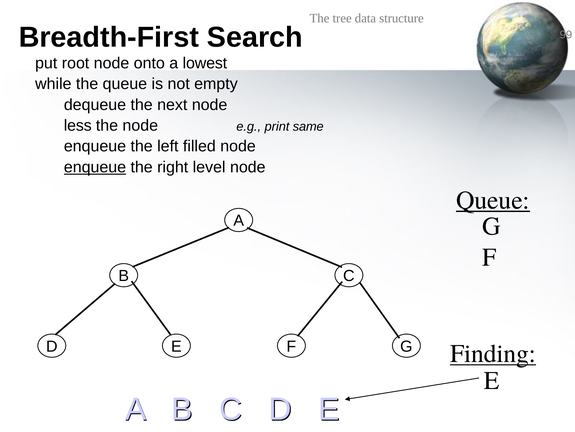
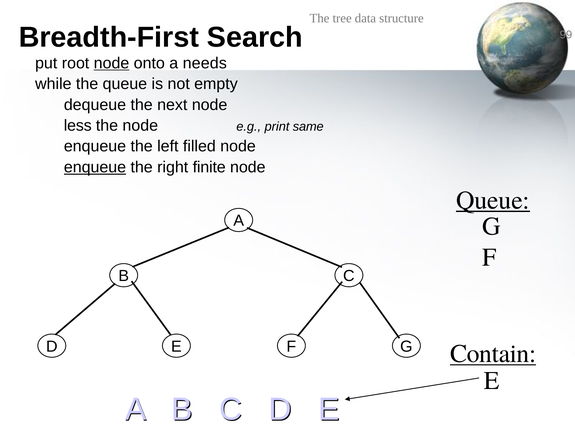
node underline: none -> present (112, 63)
lowest: lowest -> needs (205, 63)
level: level -> finite (209, 167)
Finding: Finding -> Contain (493, 353)
